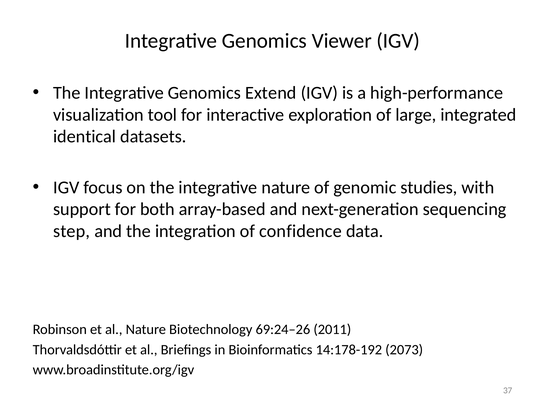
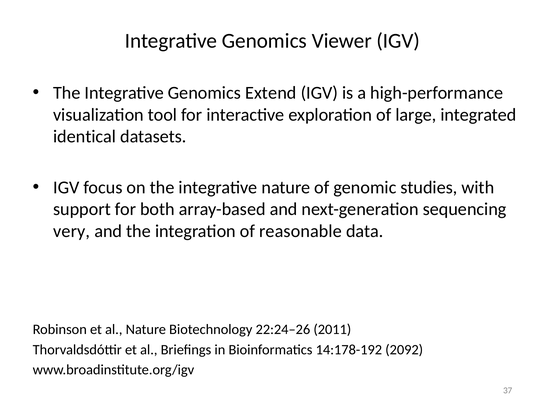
step: step -> very (72, 231)
confidence: confidence -> reasonable (300, 231)
69:24–26: 69:24–26 -> 22:24–26 (283, 329)
2073: 2073 -> 2092 (404, 349)
